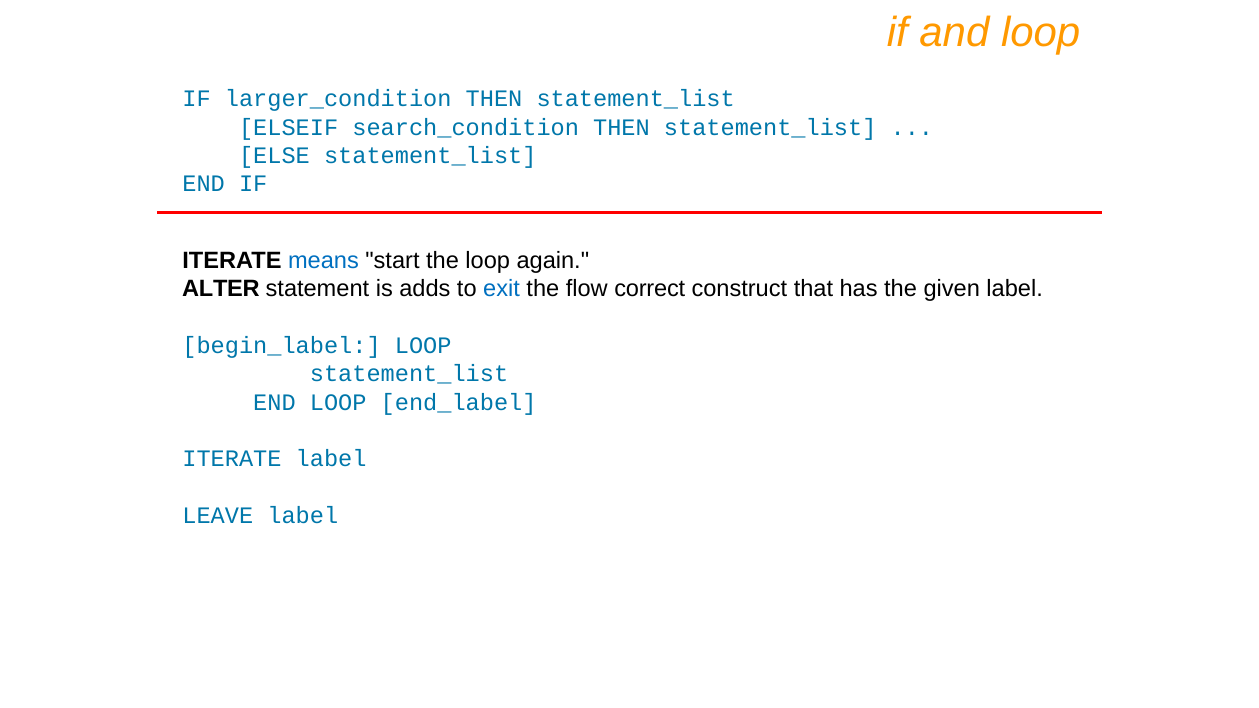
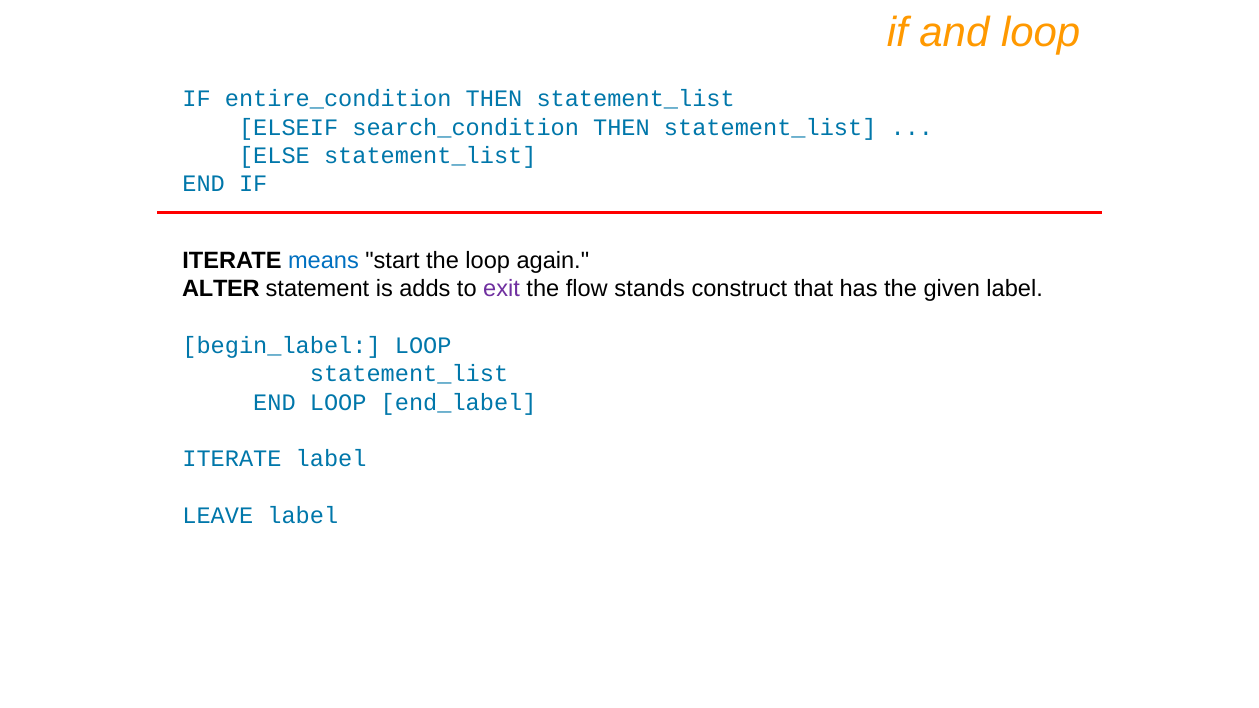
larger_condition: larger_condition -> entire_condition (338, 99)
exit colour: blue -> purple (502, 289)
correct: correct -> stands (650, 289)
